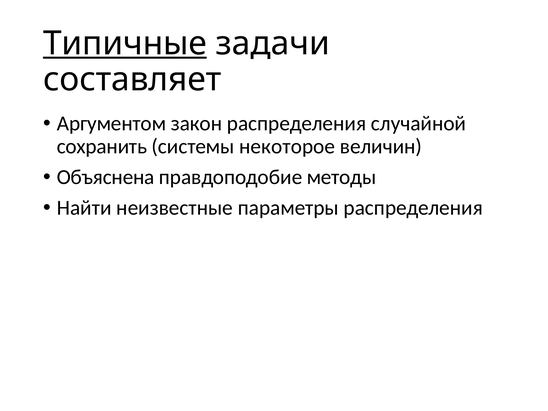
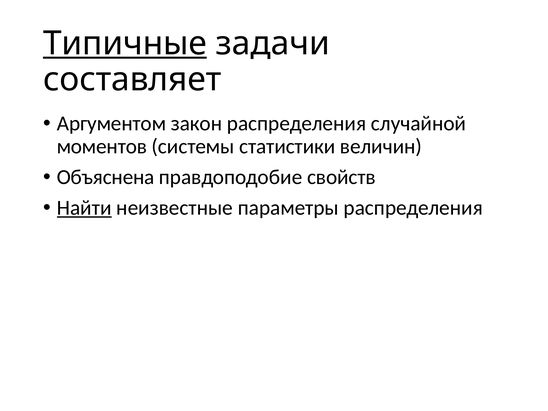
сохранить: сохранить -> моментов (102, 147)
некоторое: некоторое -> статистики (287, 147)
методы: методы -> свойств (341, 177)
Найти underline: none -> present (84, 208)
